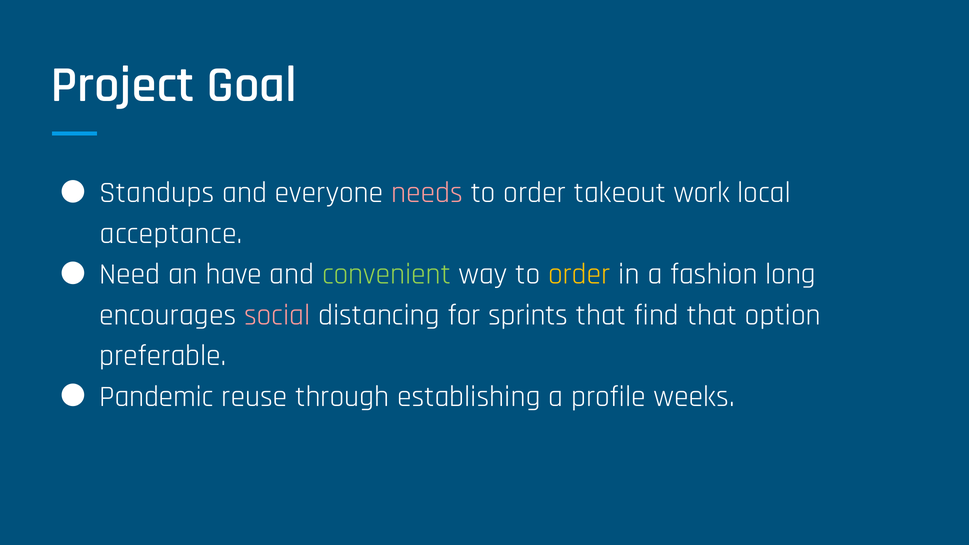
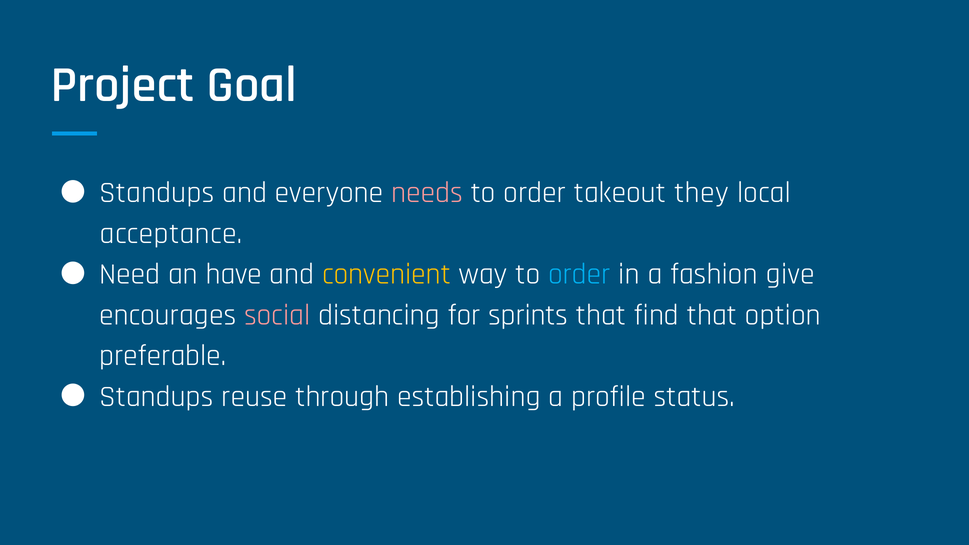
work: work -> they (702, 193)
convenient colour: light green -> yellow (387, 274)
order colour: yellow -> light blue (579, 274)
long: long -> give (790, 274)
Pandemic: Pandemic -> Standups (156, 397)
weeks: weeks -> status (694, 397)
